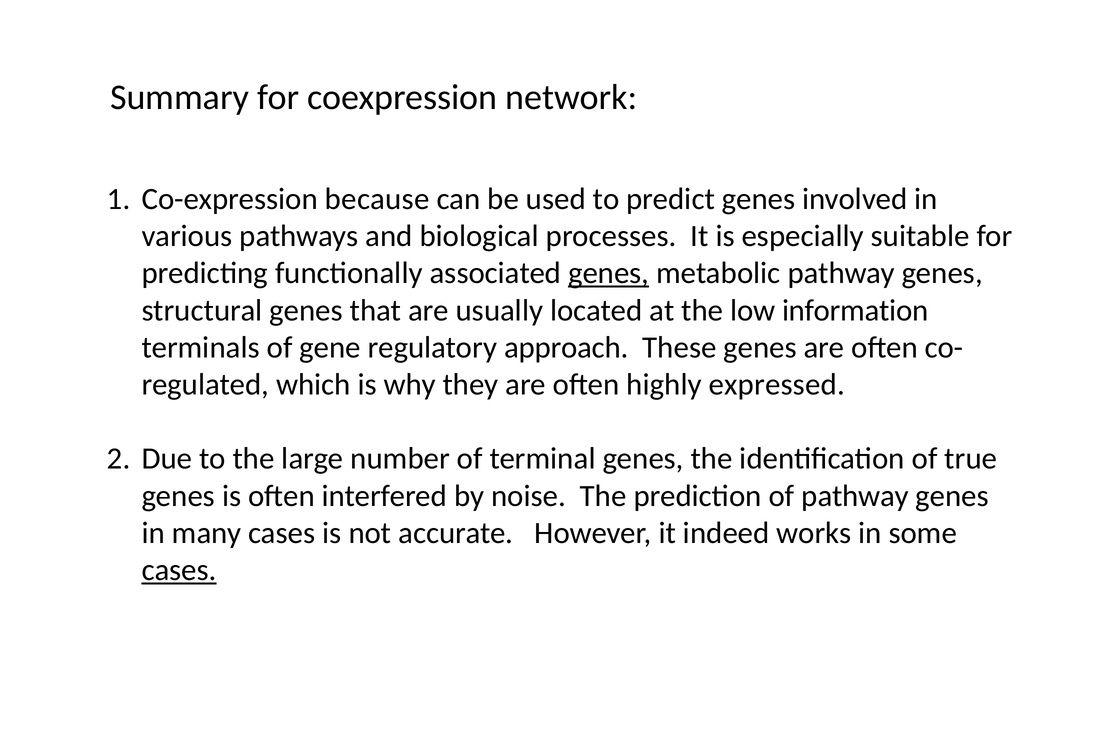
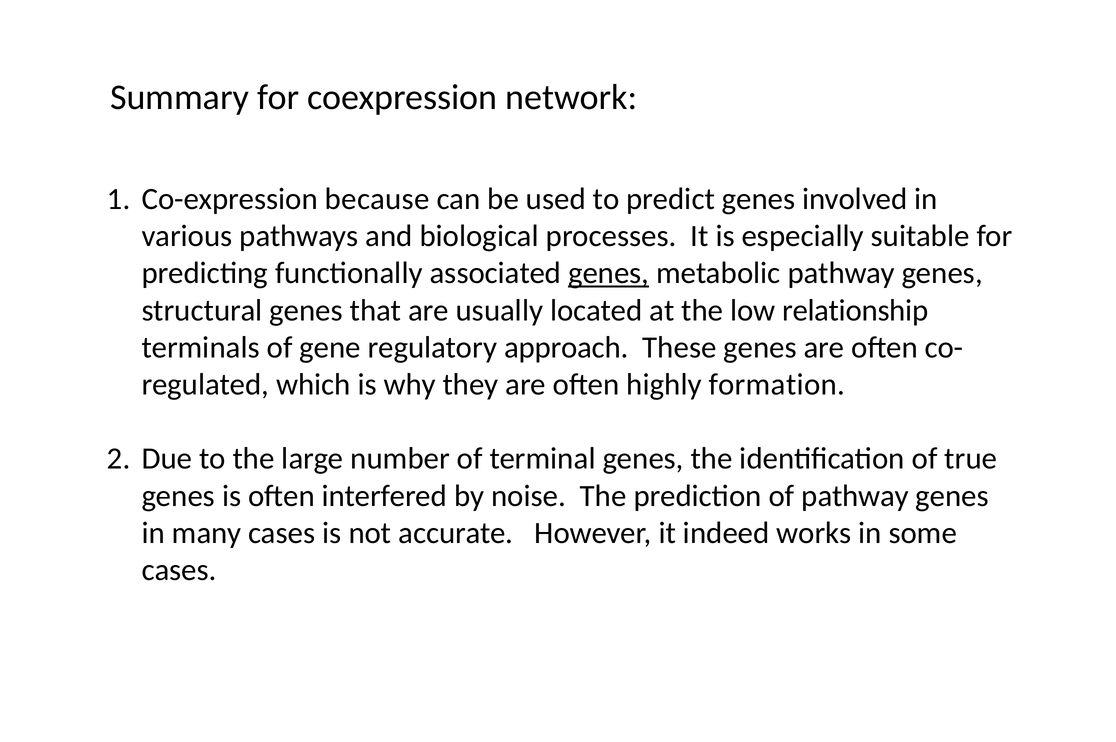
information: information -> relationship (855, 310)
expressed: expressed -> formation (777, 385)
cases underline: present -> none (179, 570)
